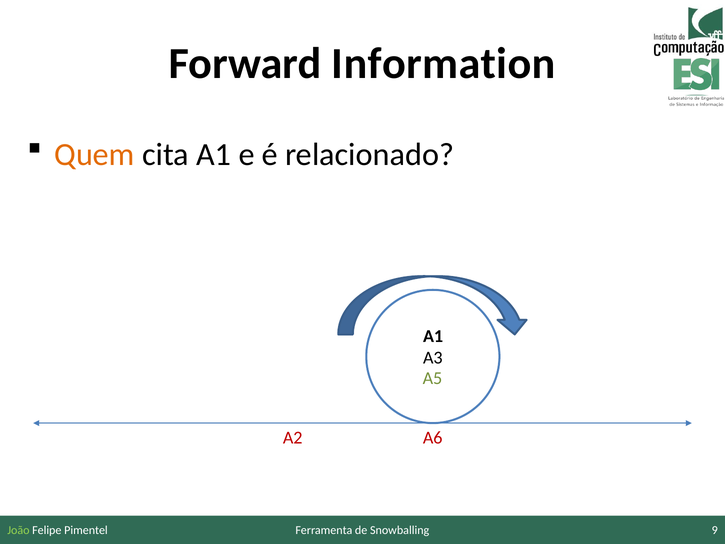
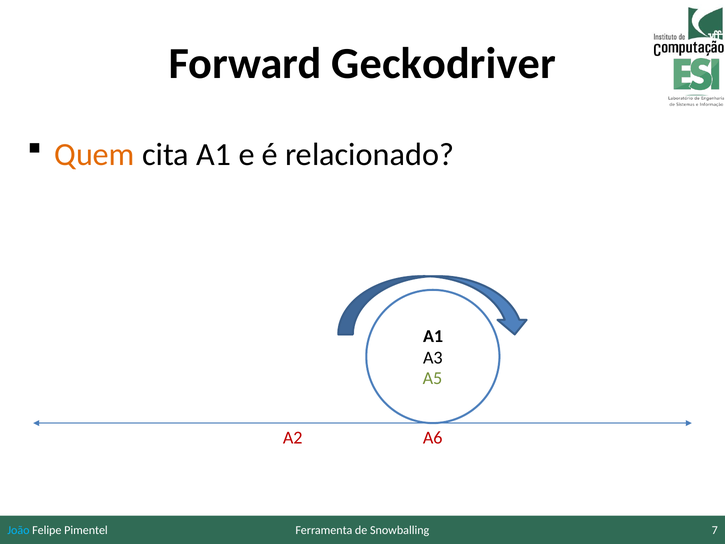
Information: Information -> Geckodriver (444, 63)
9: 9 -> 7 (715, 530)
João colour: light green -> light blue (18, 530)
